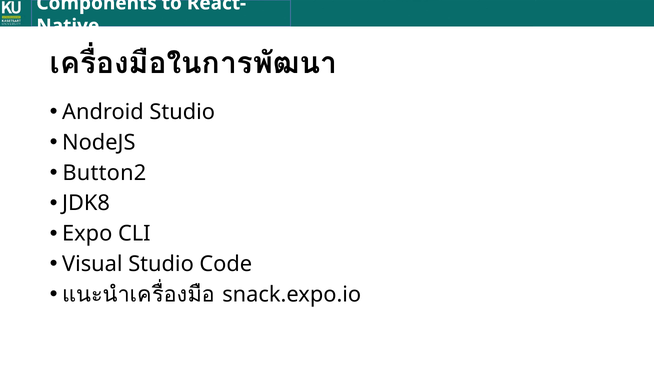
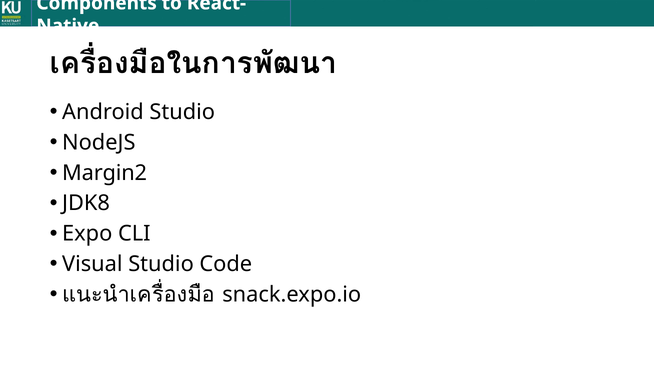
Button2: Button2 -> Margin2 (105, 173)
